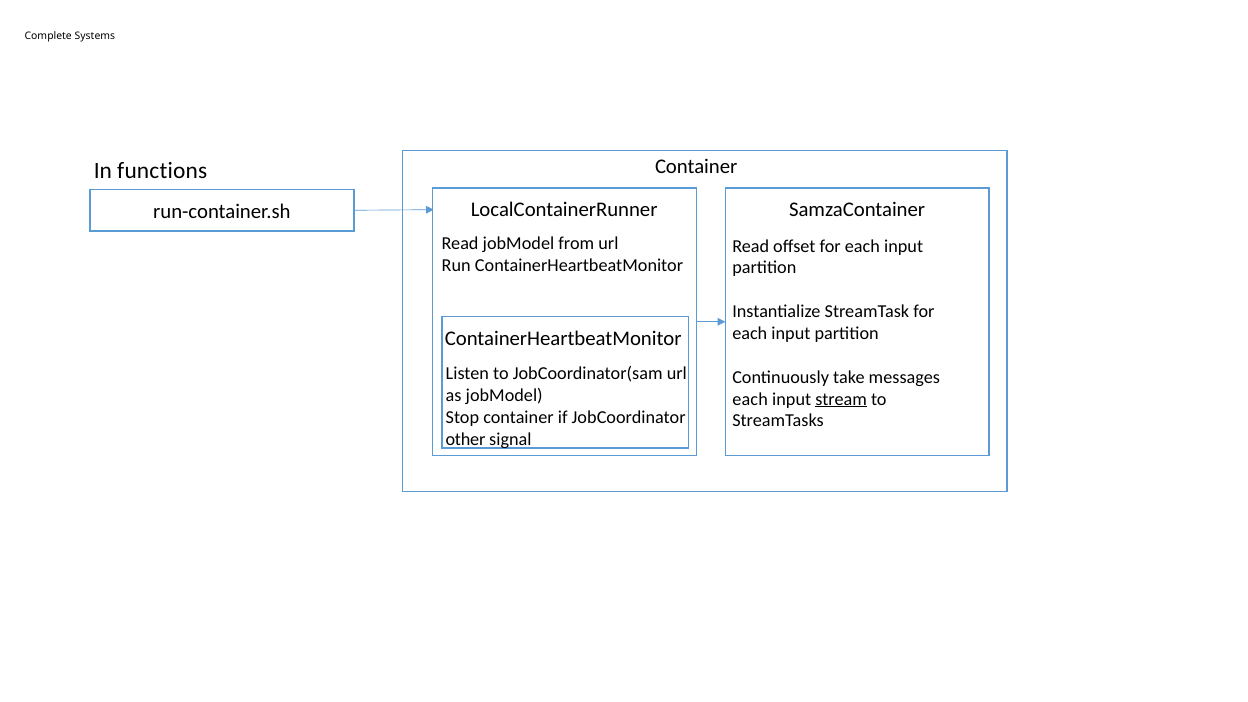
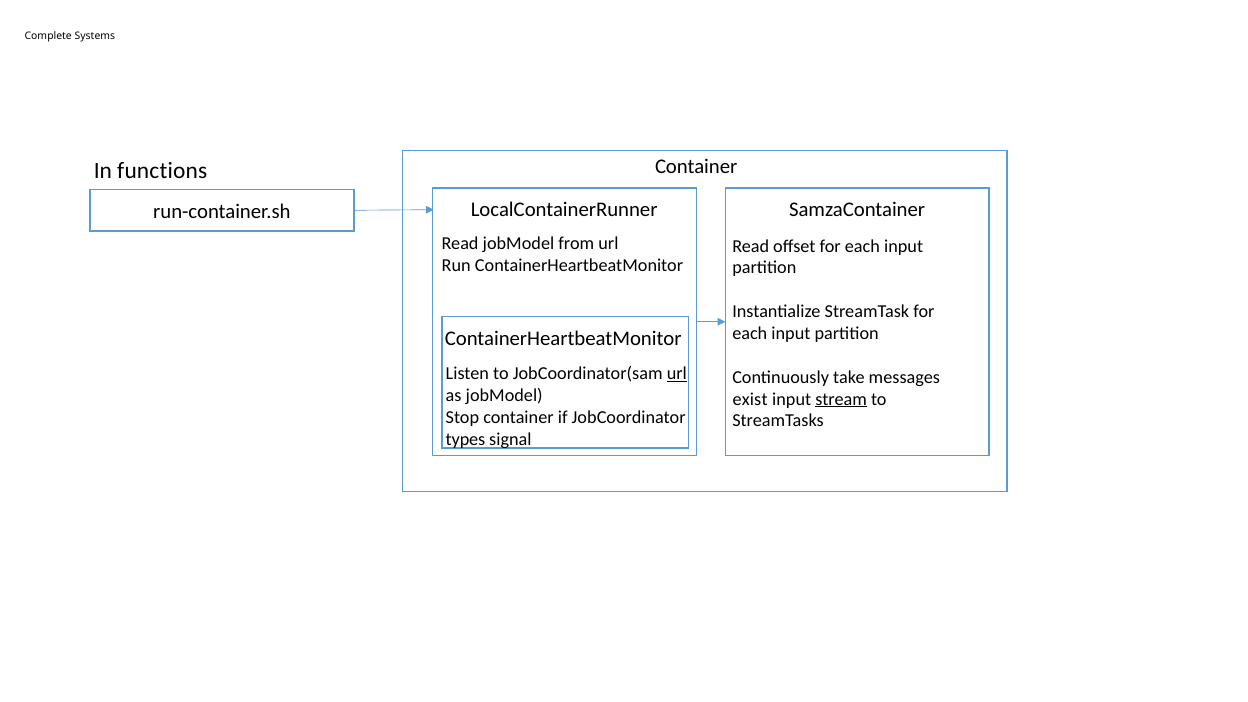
url underline: none -> present (677, 374)
each: each -> exist (750, 399)
other: other -> types (465, 439)
